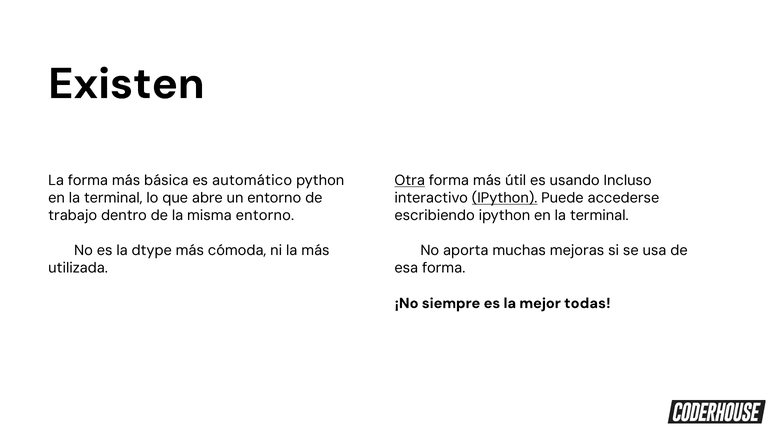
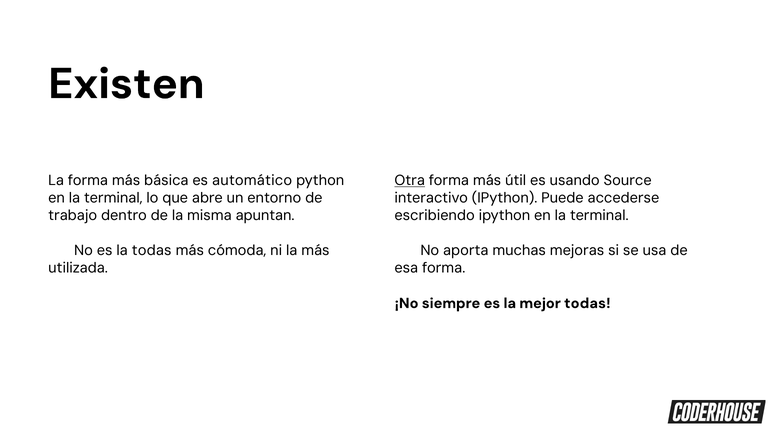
Incluso: Incluso -> Source (628, 181)
IPython underline: present -> none (505, 198)
misma entorno: entorno -> apuntan (265, 216)
la dtype: dtype -> todas (152, 251)
